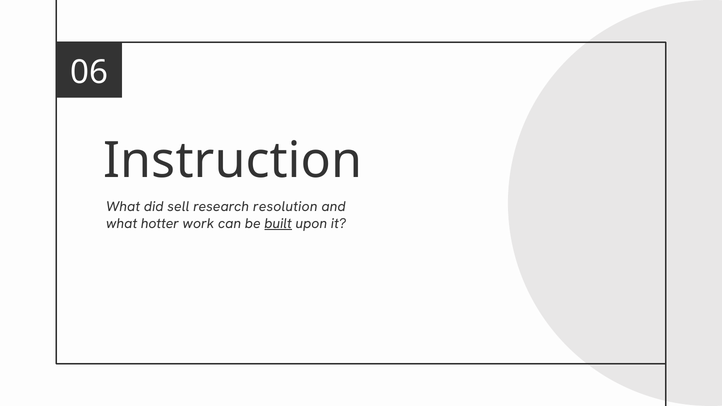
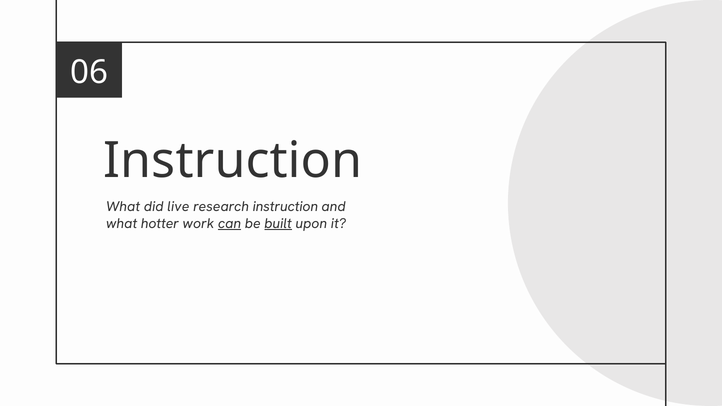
sell: sell -> live (178, 207)
research resolution: resolution -> instruction (285, 207)
can underline: none -> present (229, 224)
